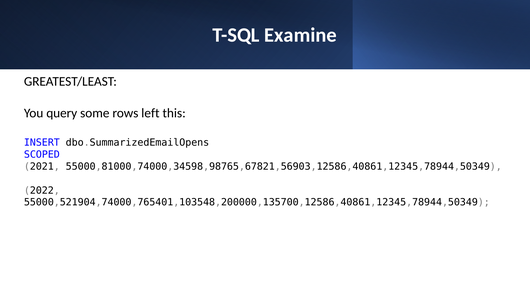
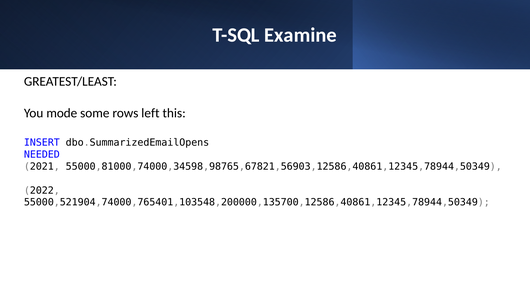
query: query -> mode (62, 113)
SCOPED: SCOPED -> NEEDED (42, 155)
